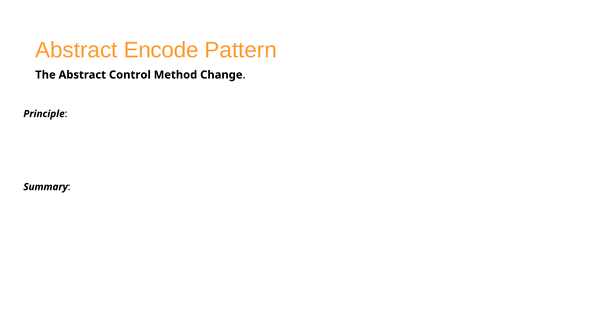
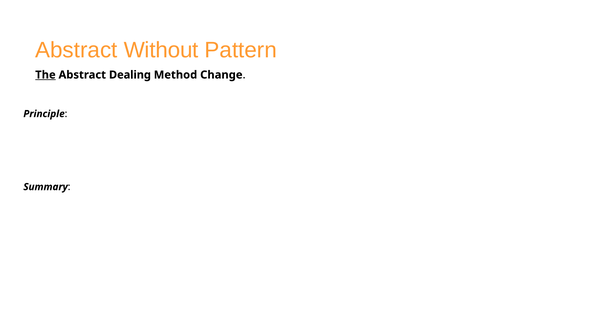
Encode: Encode -> Without (161, 50)
The underline: none -> present (45, 75)
Control: Control -> Dealing (130, 75)
